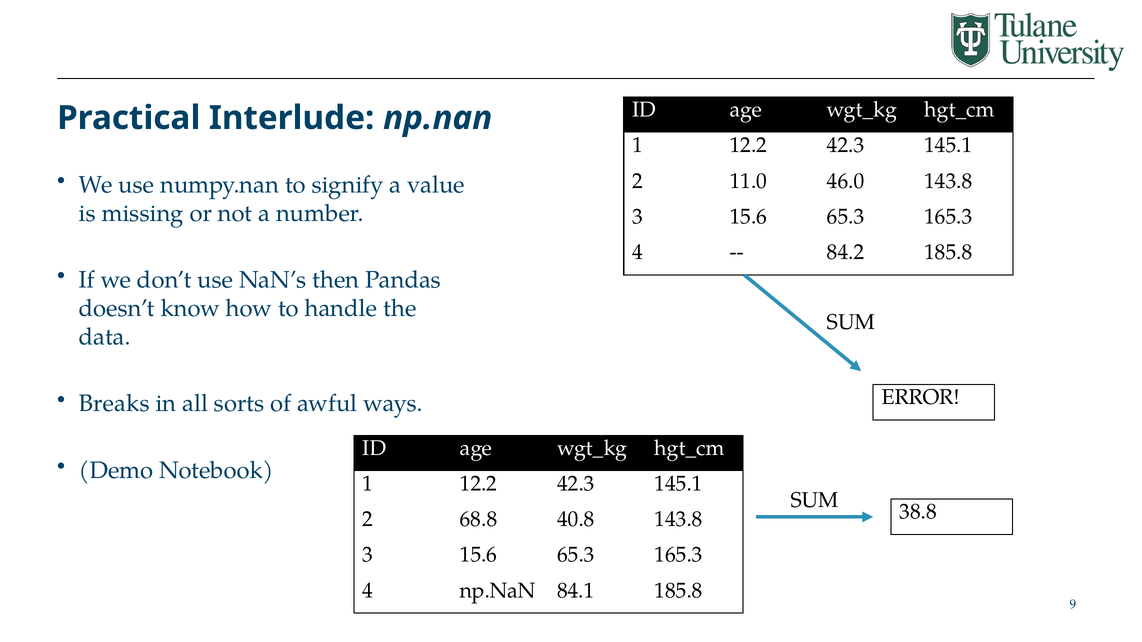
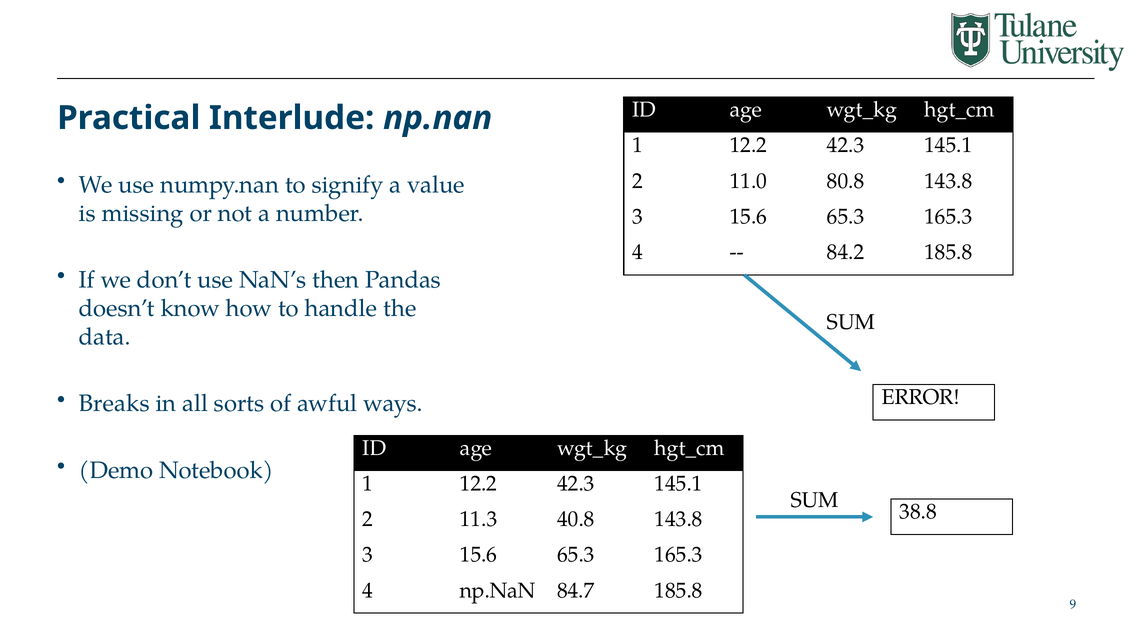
46.0: 46.0 -> 80.8 (846, 181)
68.8: 68.8 -> 11.3 (479, 520)
84.1: 84.1 -> 84.7 (576, 591)
